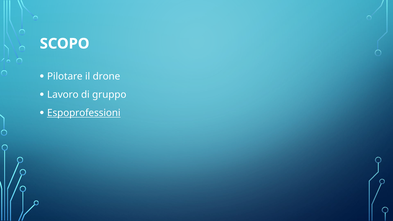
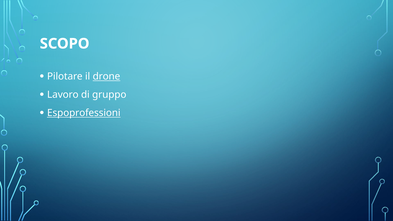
drone underline: none -> present (106, 77)
